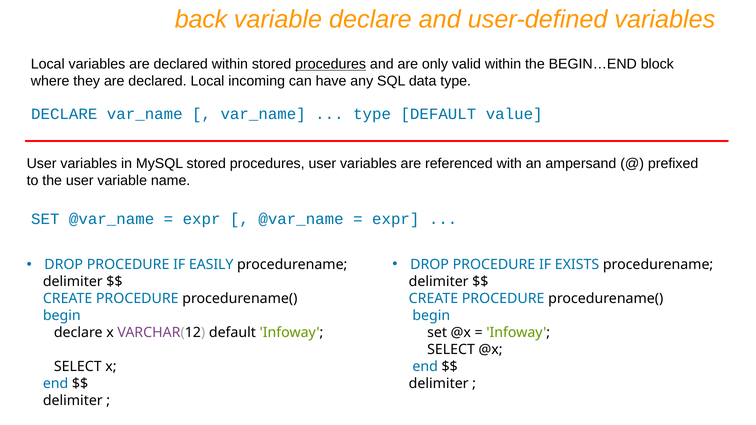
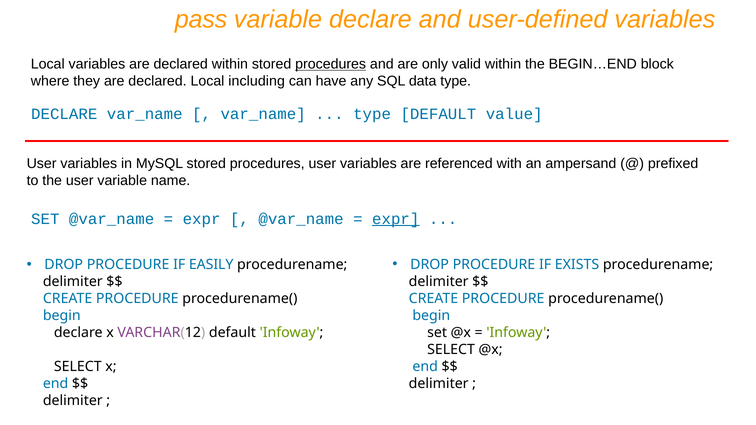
back: back -> pass (201, 20)
incoming: incoming -> including (257, 81)
expr underline: none -> present (396, 219)
